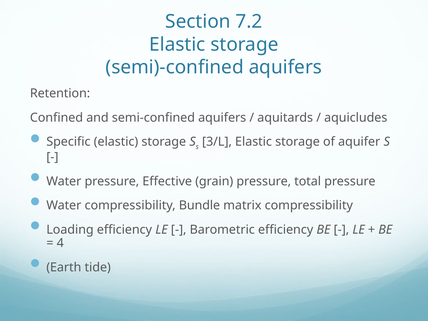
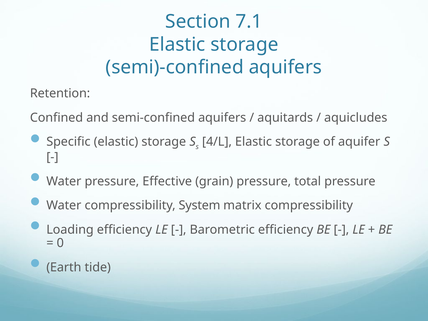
7.2: 7.2 -> 7.1 (249, 22)
3/L: 3/L -> 4/L (217, 142)
Bundle: Bundle -> System (200, 205)
4: 4 -> 0 (60, 243)
